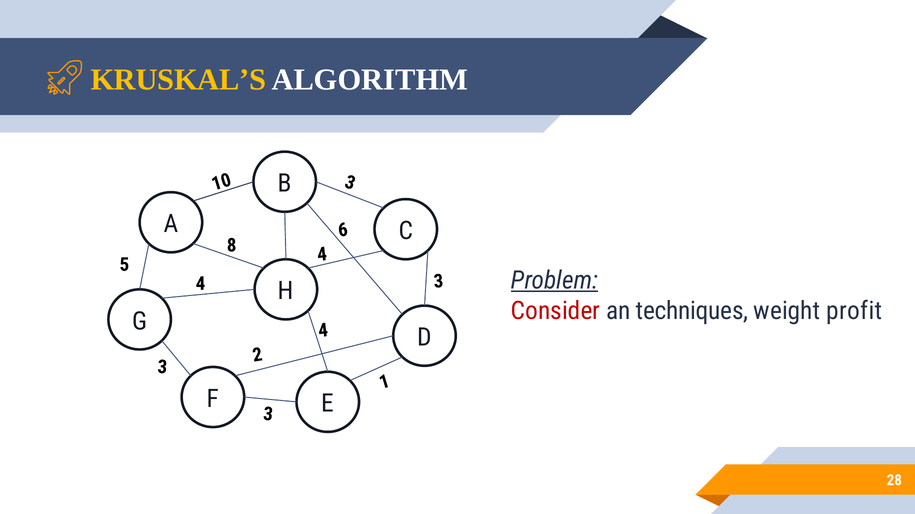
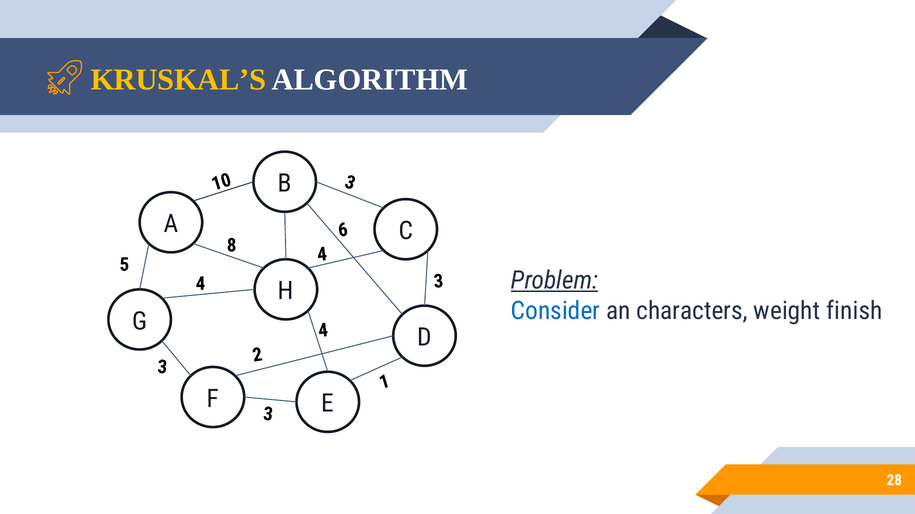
Consider colour: red -> blue (556, 311)
techniques: techniques -> characters (692, 311)
profit: profit -> finish (854, 311)
